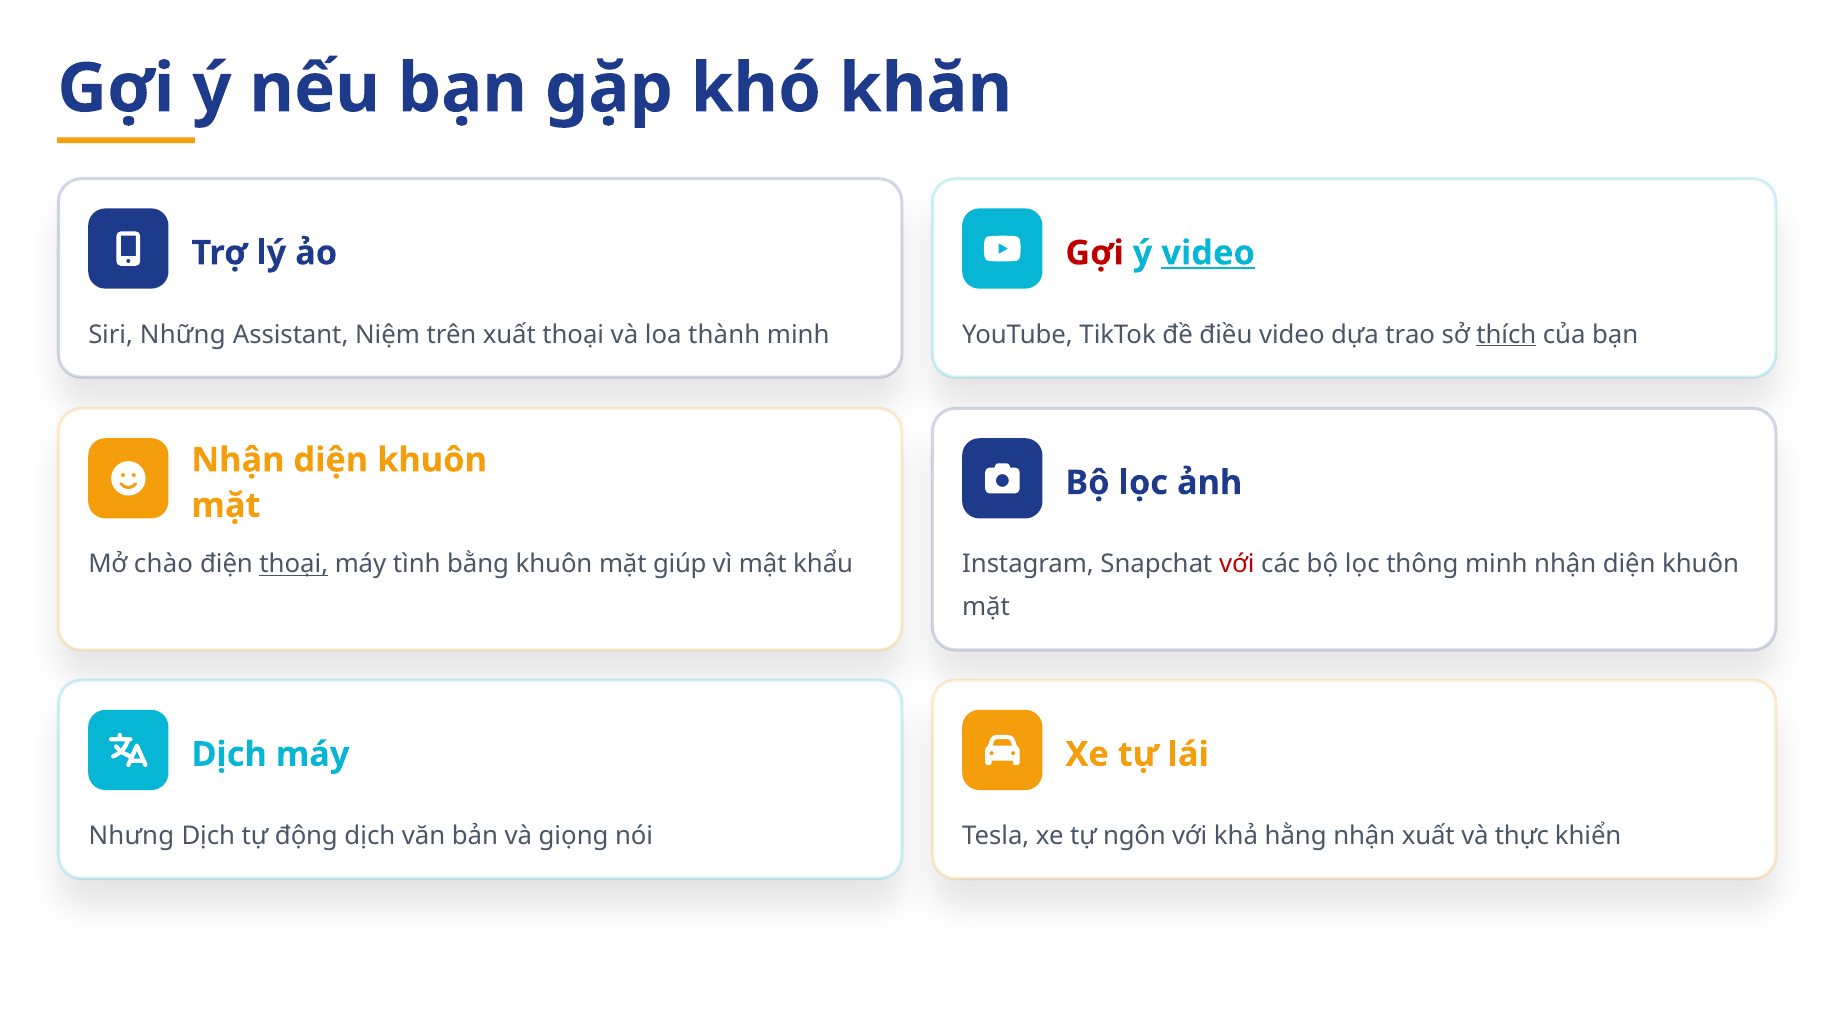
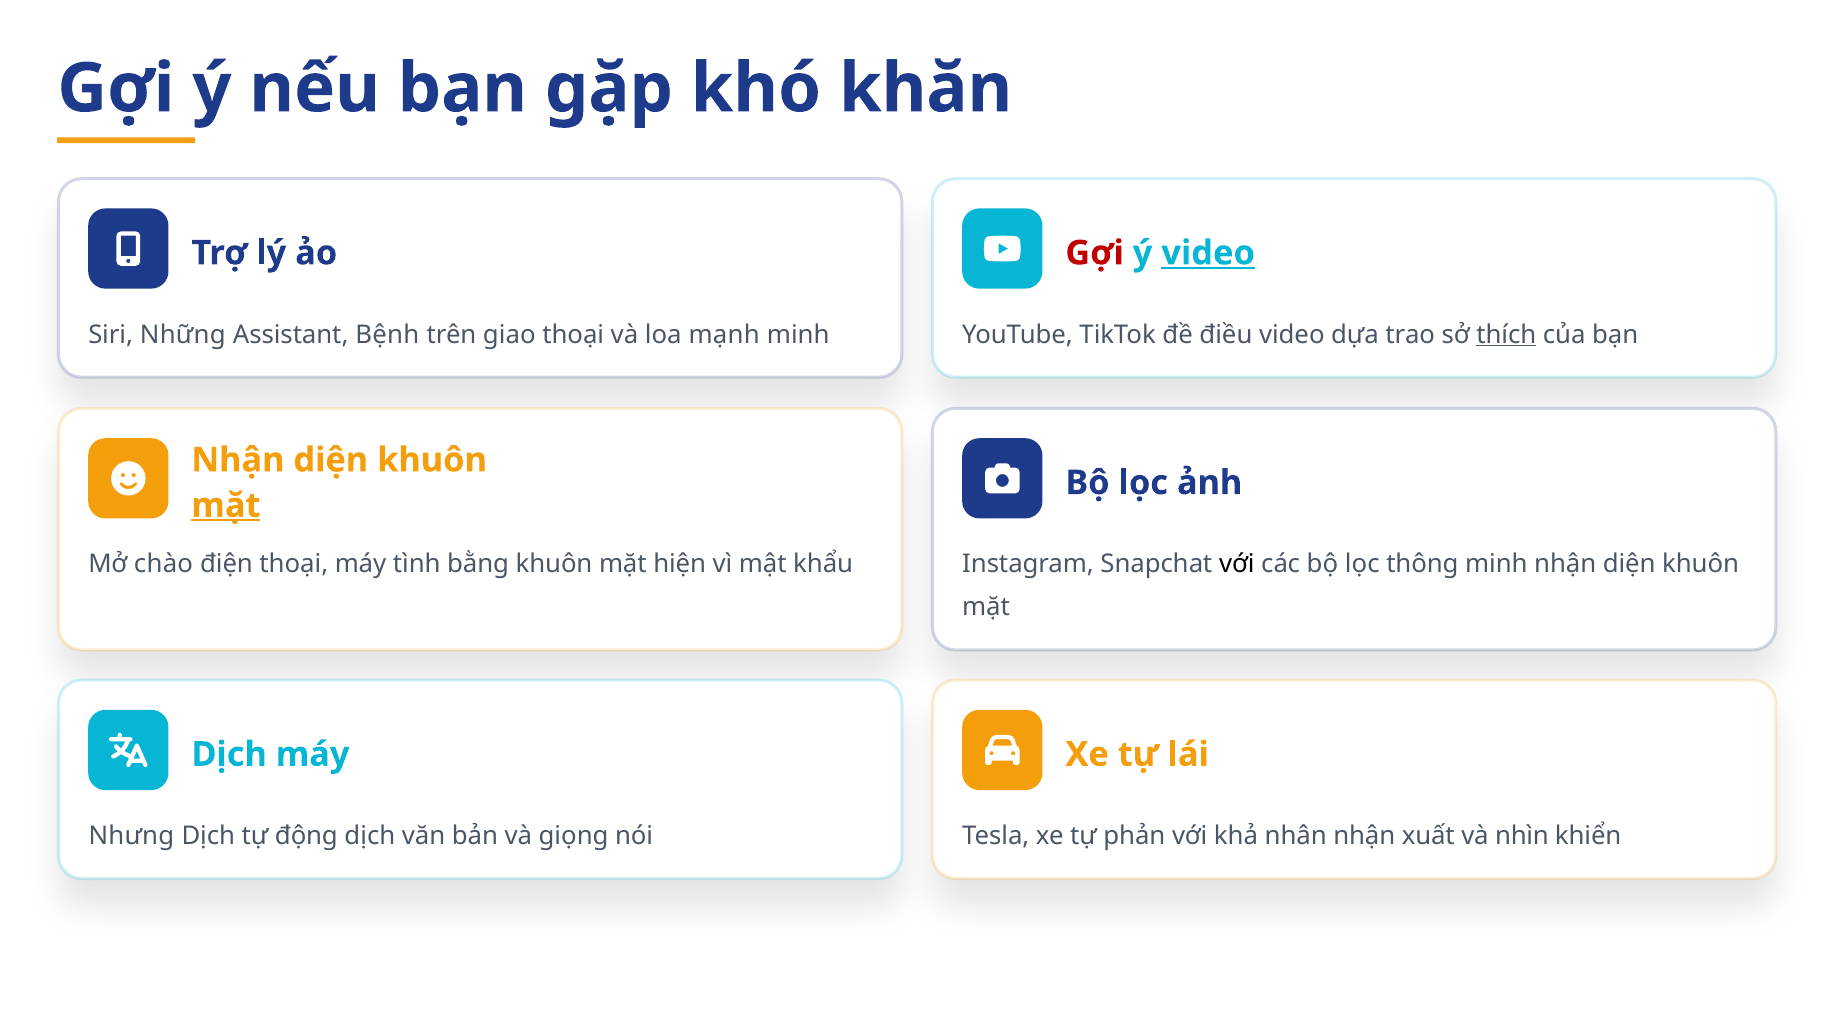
Niệm: Niệm -> Bệnh (387, 335)
trên xuất: xuất -> giao (509, 335)
thành: thành -> mạnh (724, 335)
mặt underline: none -> present (226, 506)
với colour: red -> black (1237, 565)
thoại underline: present -> none (294, 565)
giúp: giúp -> hiện (680, 565)
ngôn: ngôn -> phản (1134, 836)
hằng: hằng -> nhân (1296, 836)
thực: thực -> nhìn (1522, 836)
